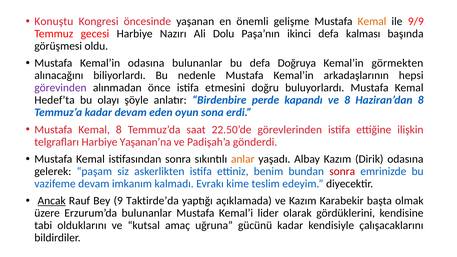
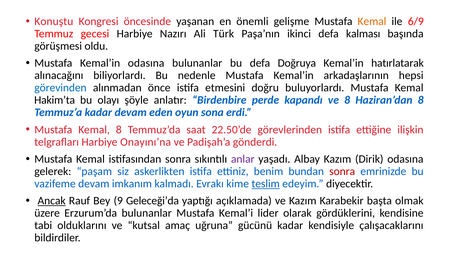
9/9: 9/9 -> 6/9 (416, 21)
Dolu: Dolu -> Türk (224, 34)
görmekten: görmekten -> hatırlatarak (398, 63)
görevinden colour: purple -> blue (60, 88)
Hedef’ta: Hedef’ta -> Hakim’ta (55, 100)
Yaşanan’na: Yaşanan’na -> Onayını’na (146, 142)
anlar colour: orange -> purple (243, 159)
teslim underline: none -> present (266, 184)
Taktirde’da: Taktirde’da -> Geleceği’da (152, 201)
